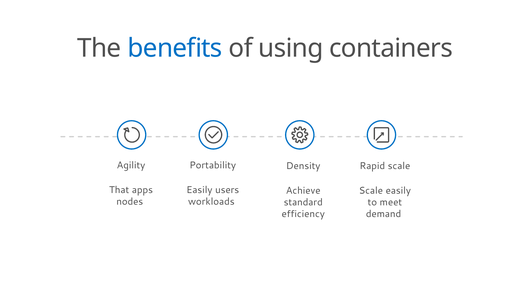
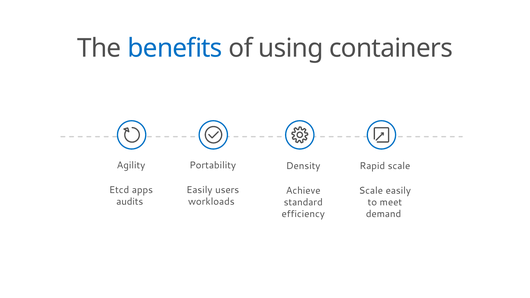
That: That -> Etcd (119, 190)
nodes: nodes -> audits (130, 202)
